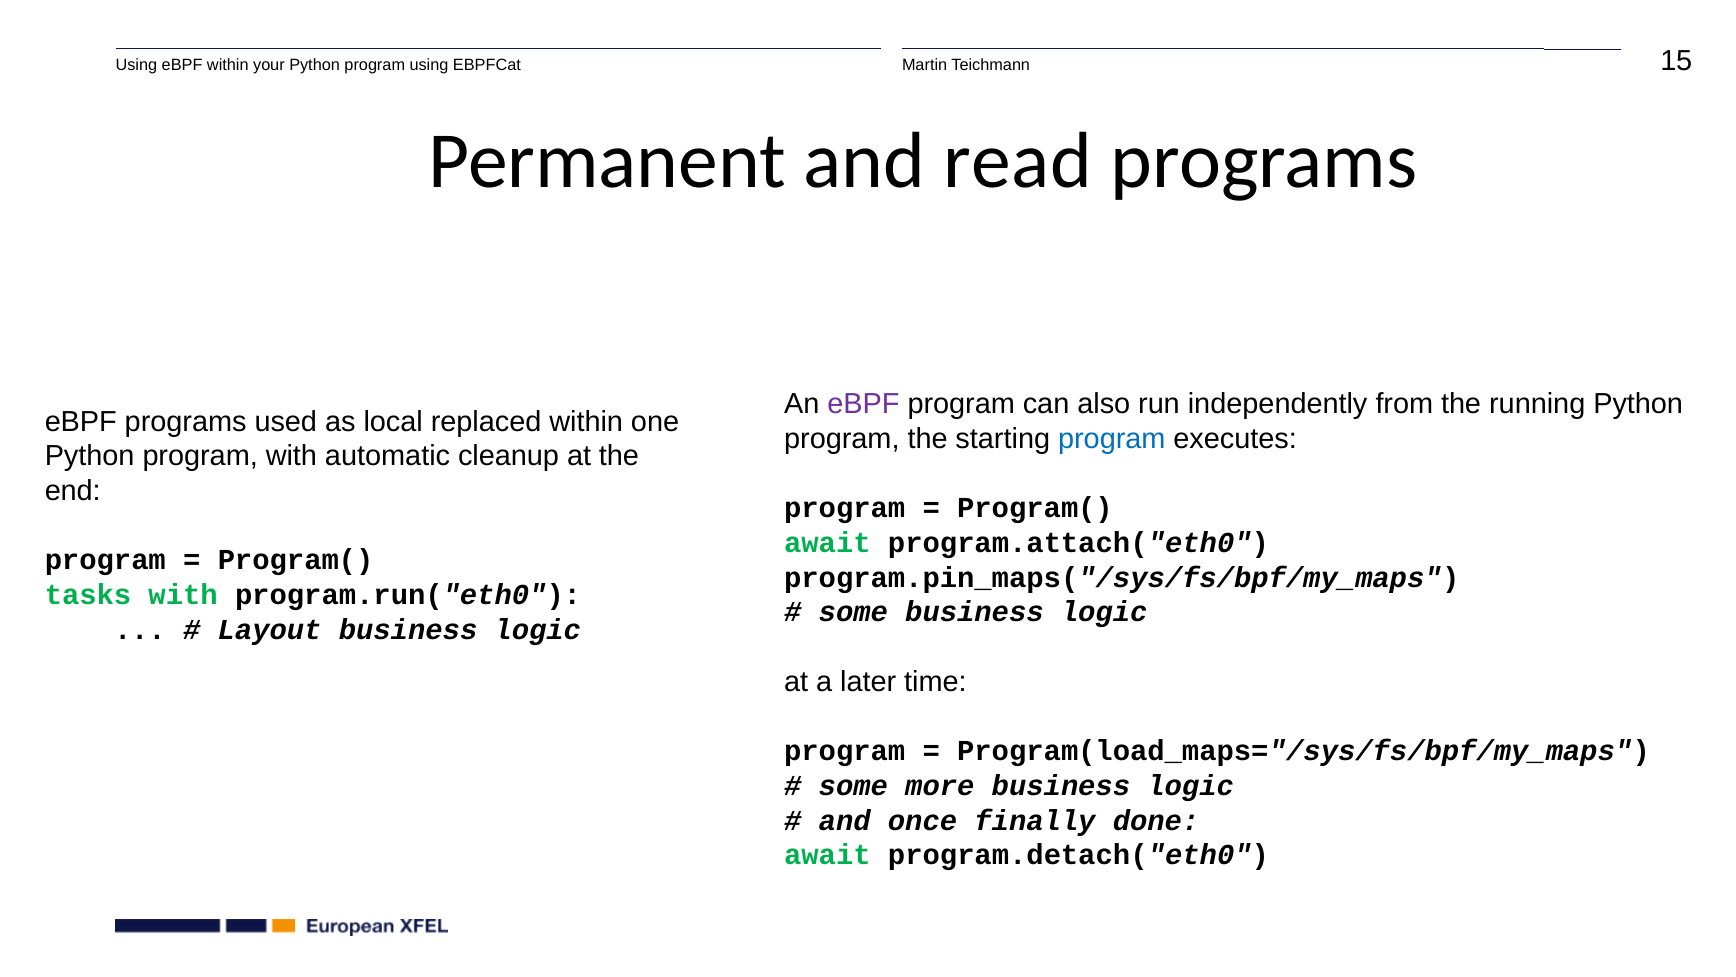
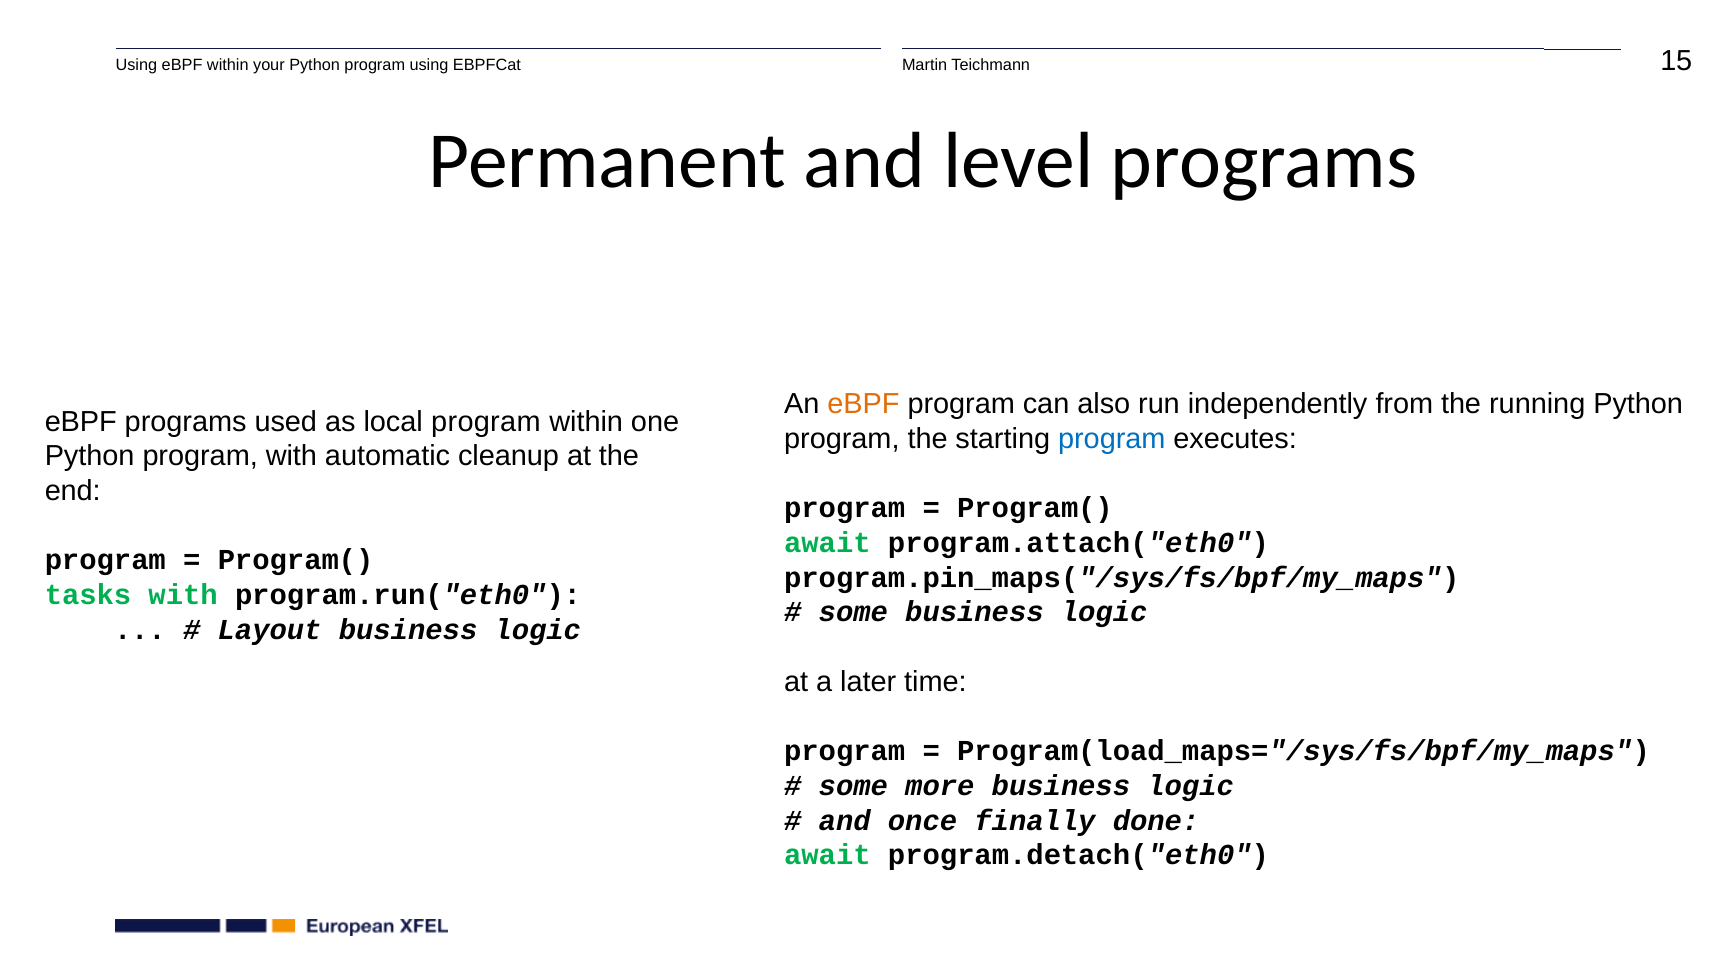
read: read -> level (1018, 161)
eBPF colour: purple -> orange (863, 404)
local replaced: replaced -> program (486, 421)
